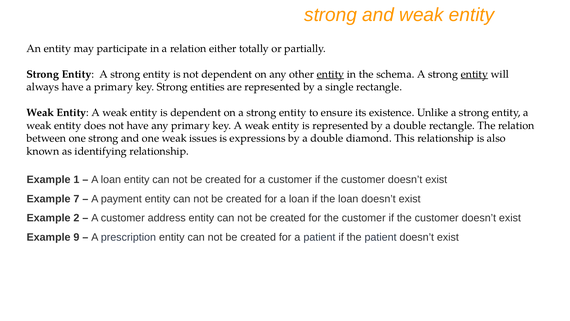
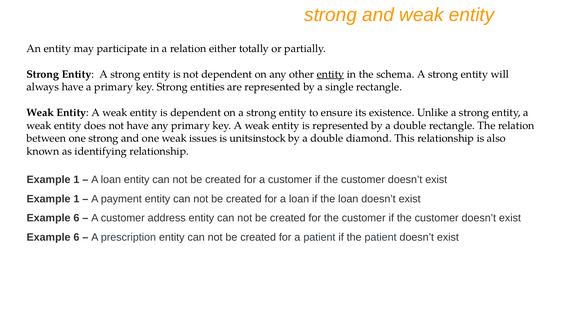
entity underline: present -> none (474, 74)
expressions: expressions -> unitsinstock (258, 138)
7: 7 -> 1 (76, 199)
2: 2 -> 6 (76, 218)
9: 9 -> 6 (76, 237)
